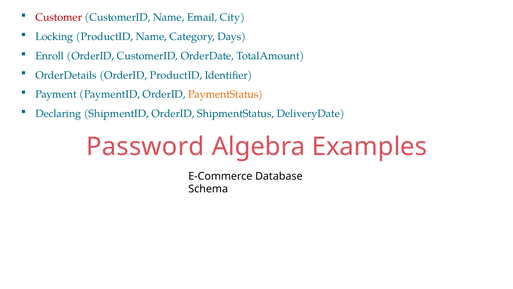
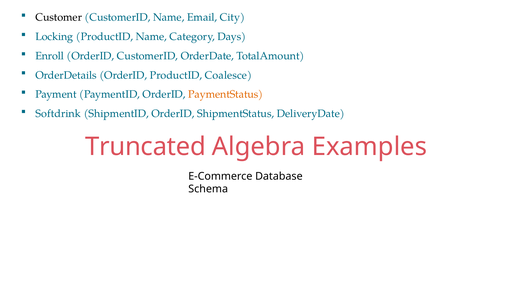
Customer colour: red -> black (59, 17)
Identifier: Identifier -> Coalesce (229, 75)
Declaring: Declaring -> Softdrink (58, 114)
Password: Password -> Truncated (145, 146)
